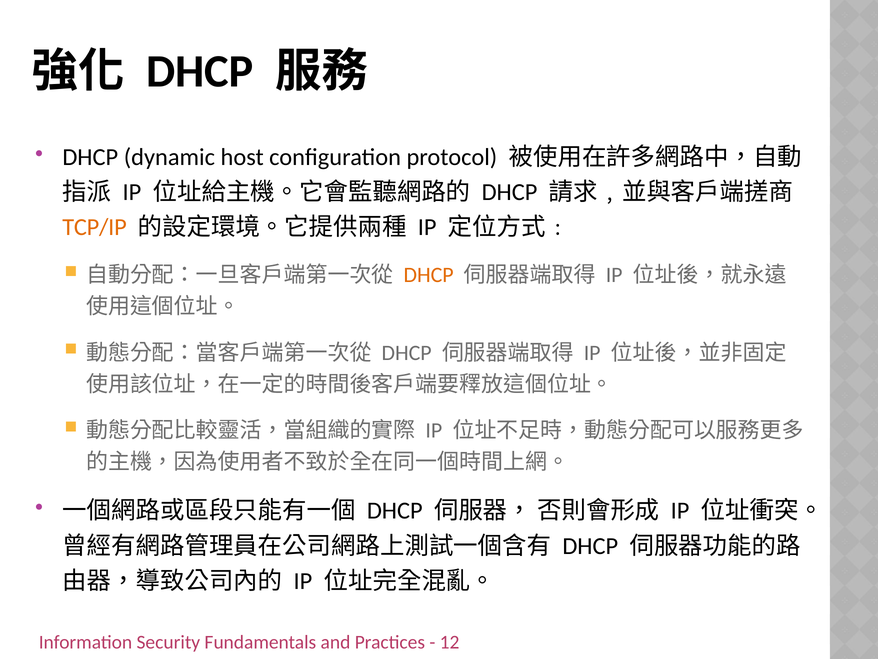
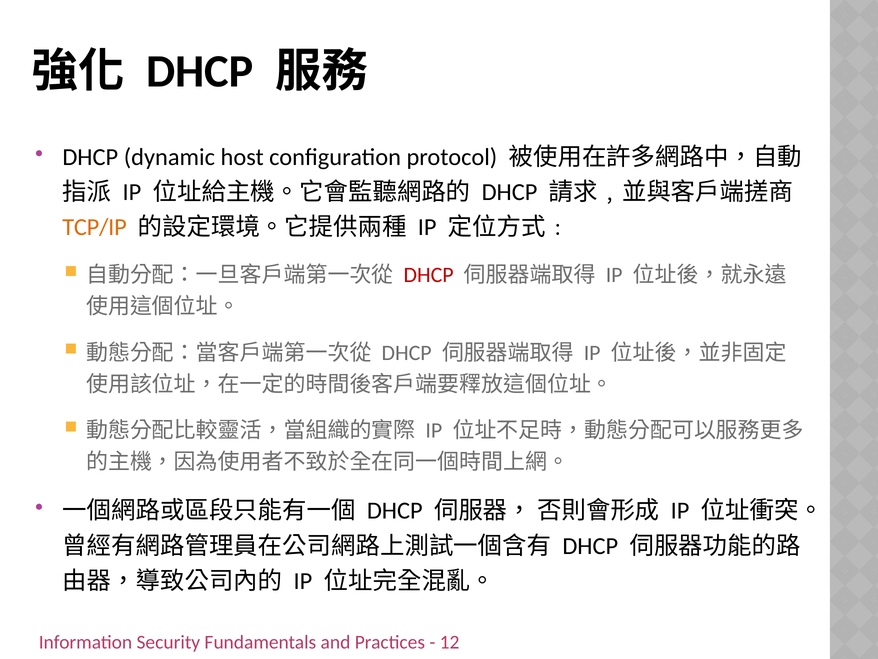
DHCP colour: orange -> red (429, 275)
